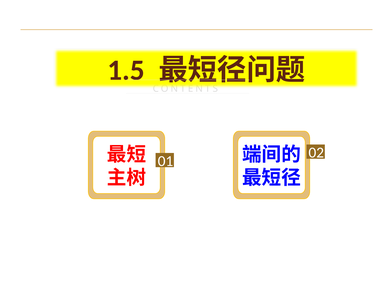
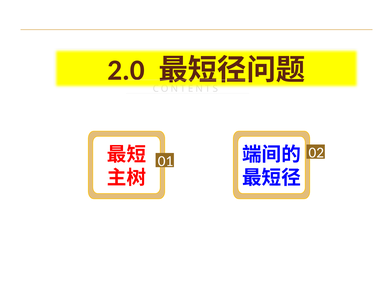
1.5: 1.5 -> 2.0 (126, 70)
